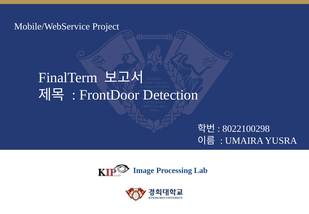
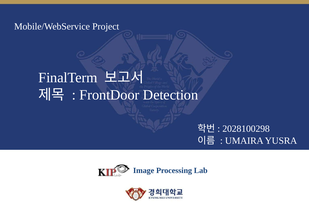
8022100298: 8022100298 -> 2028100298 (246, 129)
